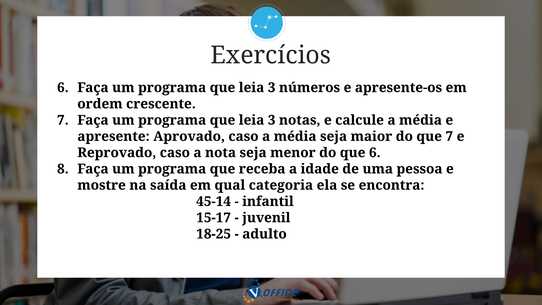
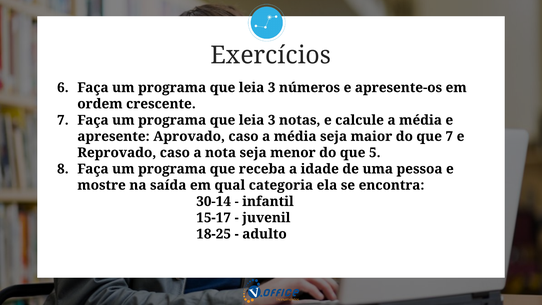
que 6: 6 -> 5 (375, 153)
45-14: 45-14 -> 30-14 (214, 201)
